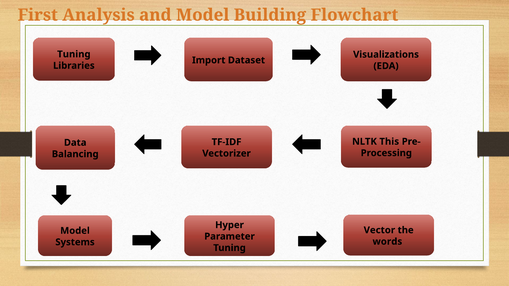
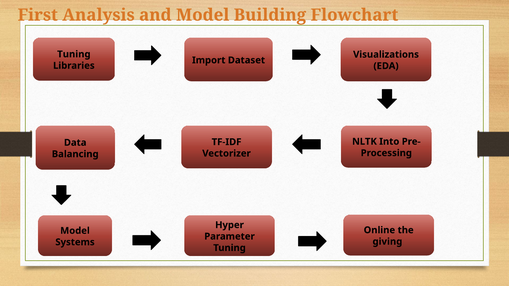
This: This -> Into (389, 142)
Vector: Vector -> Online (379, 230)
words: words -> giving (387, 242)
